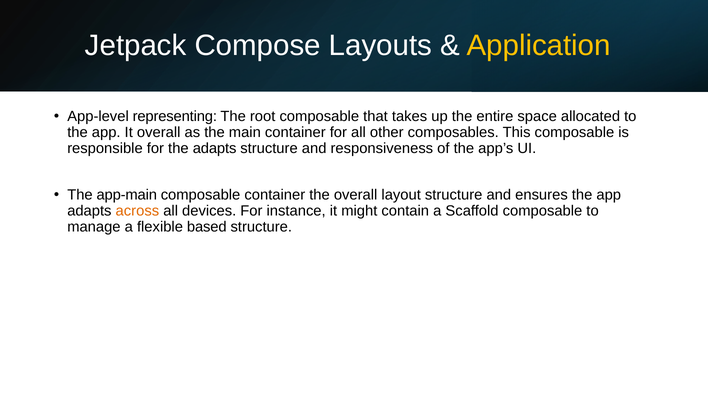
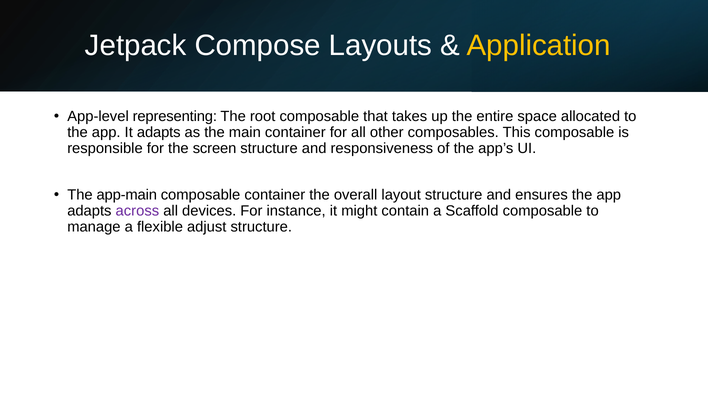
It overall: overall -> adapts (159, 133)
the adapts: adapts -> screen (215, 148)
across colour: orange -> purple (137, 211)
based: based -> adjust (207, 227)
